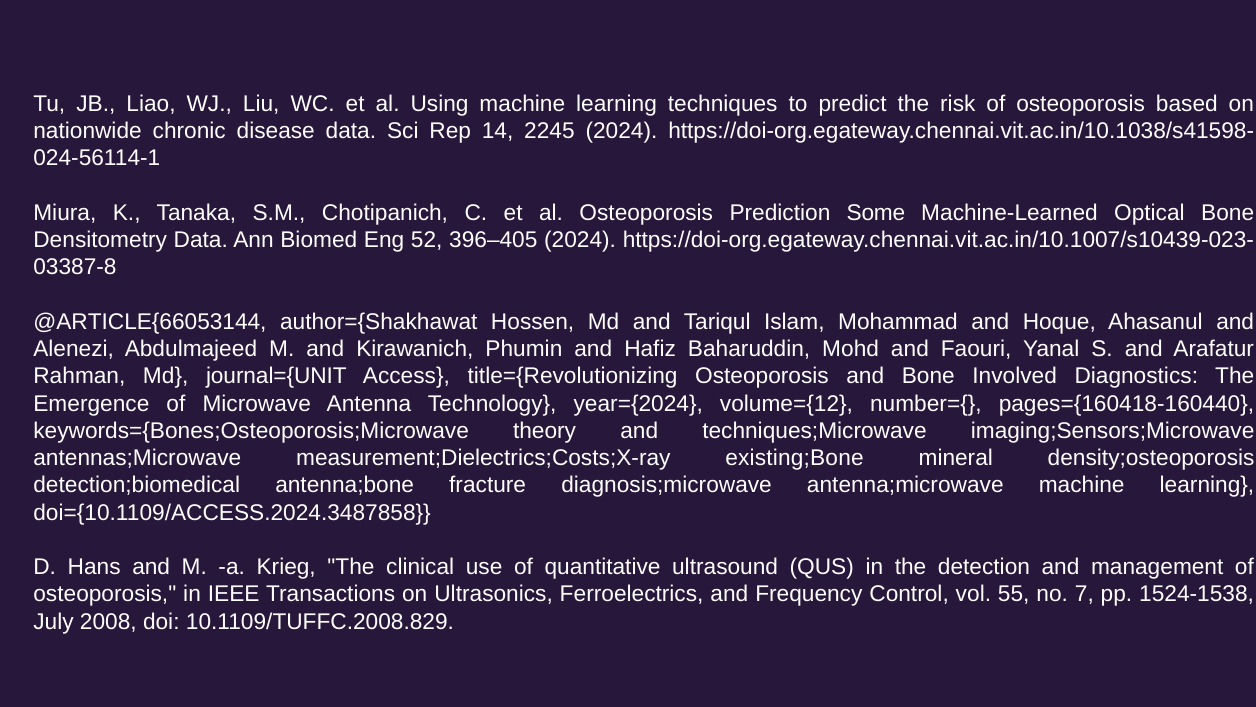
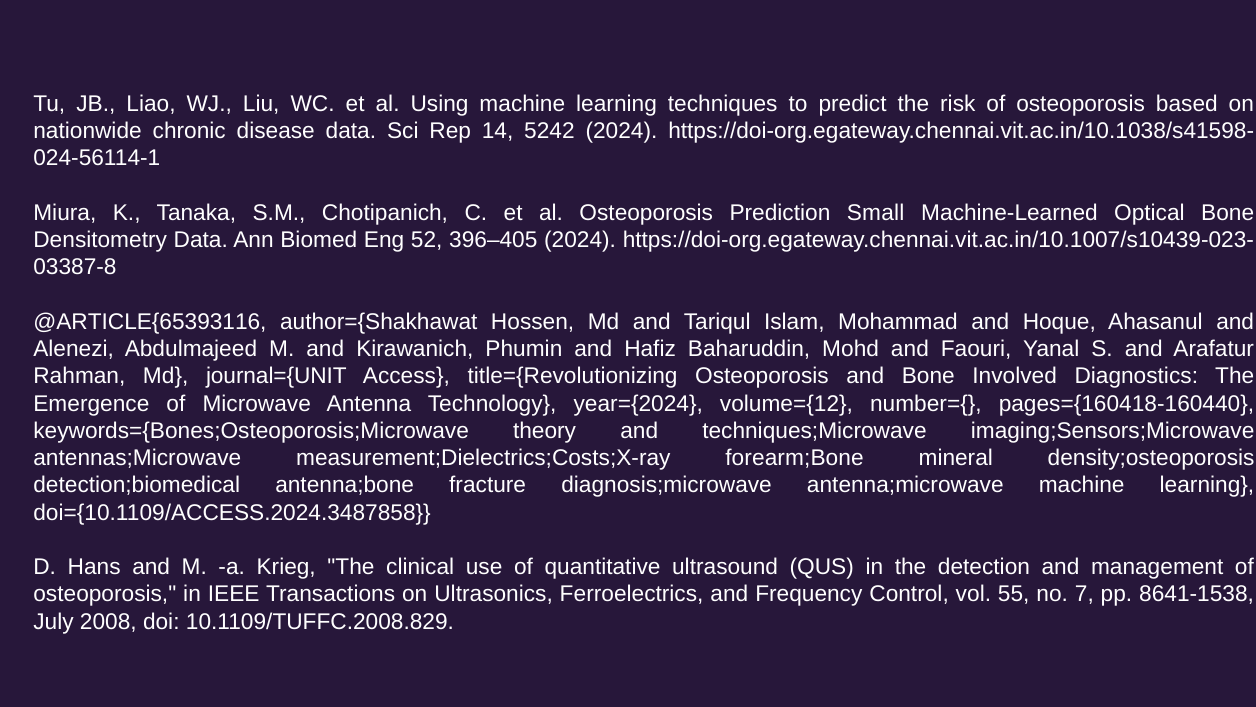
2245: 2245 -> 5242 (549, 131)
Some: Some -> Small (876, 213)
@ARTICLE{66053144: @ARTICLE{66053144 -> @ARTICLE{65393116 (150, 322)
existing;Bone: existing;Bone -> forearm;Bone (795, 458)
1524-1538: 1524-1538 -> 8641-1538 (1197, 594)
